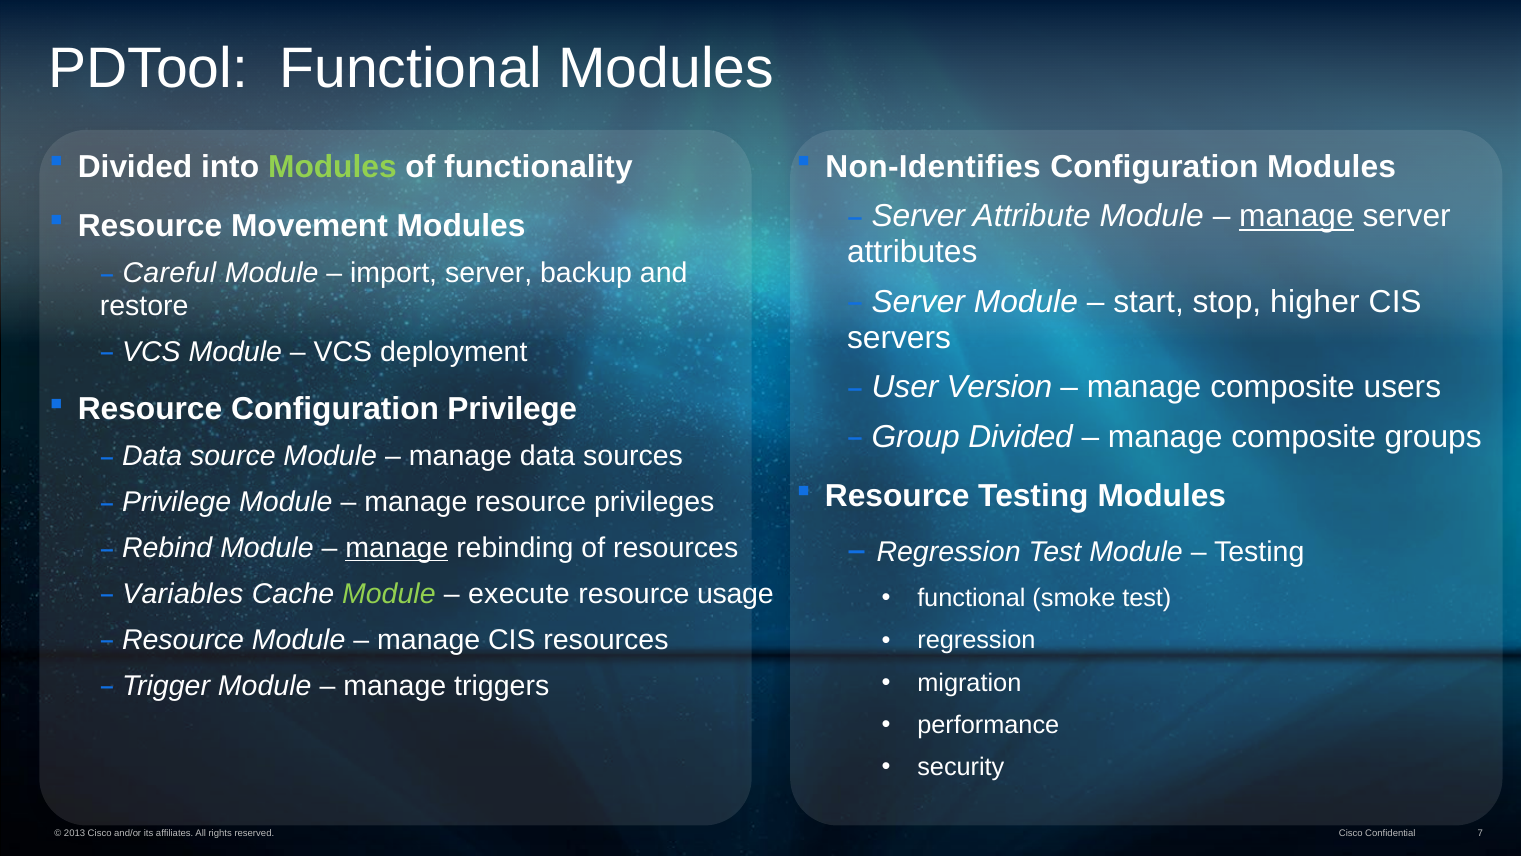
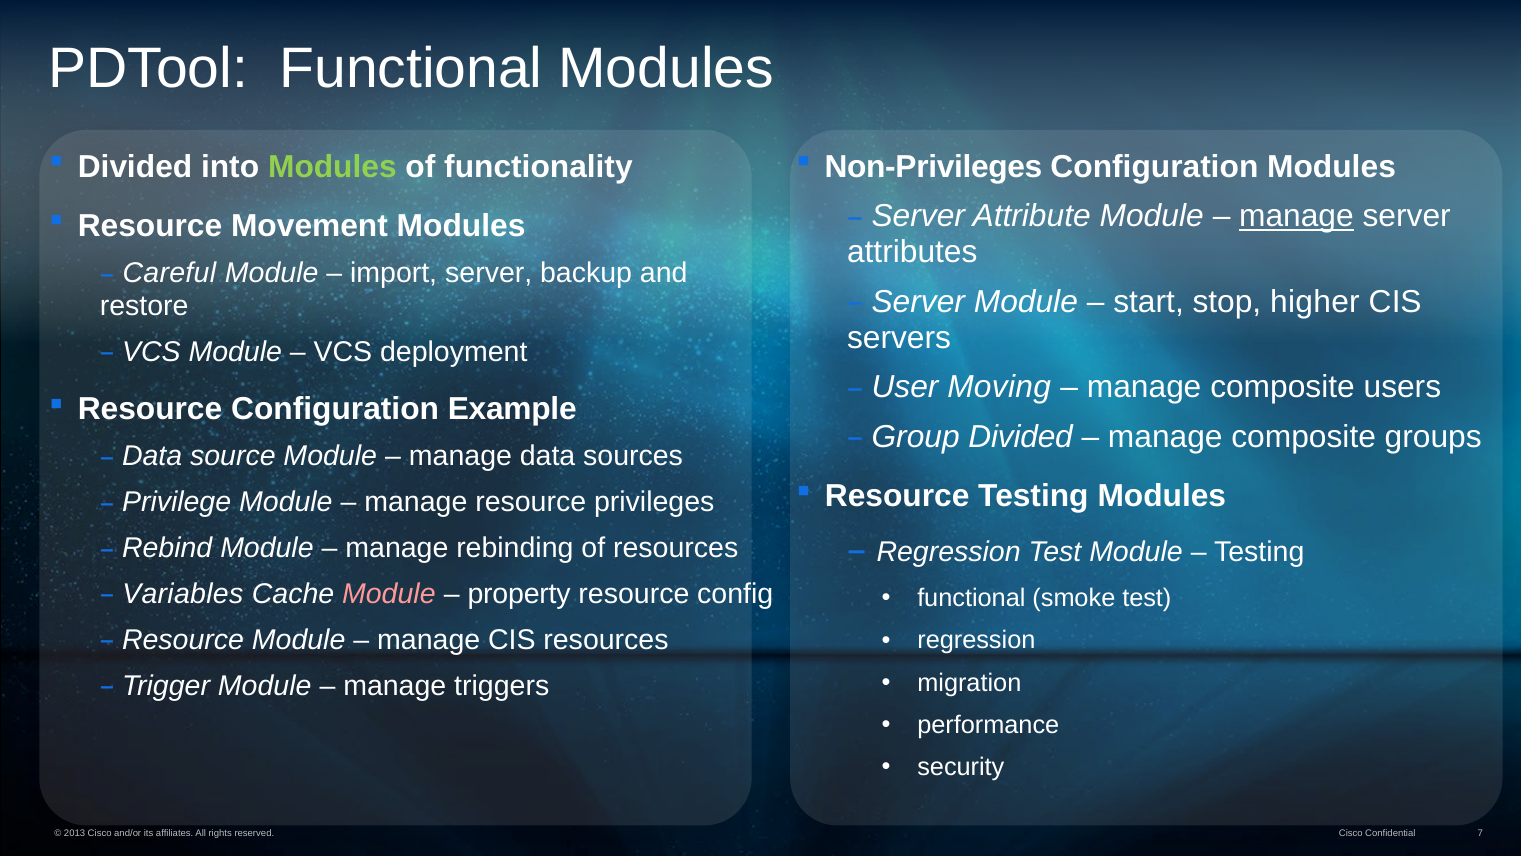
Non-Identifies: Non-Identifies -> Non-Privileges (933, 167)
Version: Version -> Moving (999, 387)
Configuration Privilege: Privilege -> Example (512, 409)
manage underline: present -> none (397, 548)
Module colour: light green -> pink (389, 594)
execute: execute -> property (519, 594)
usage: usage -> config (735, 594)
